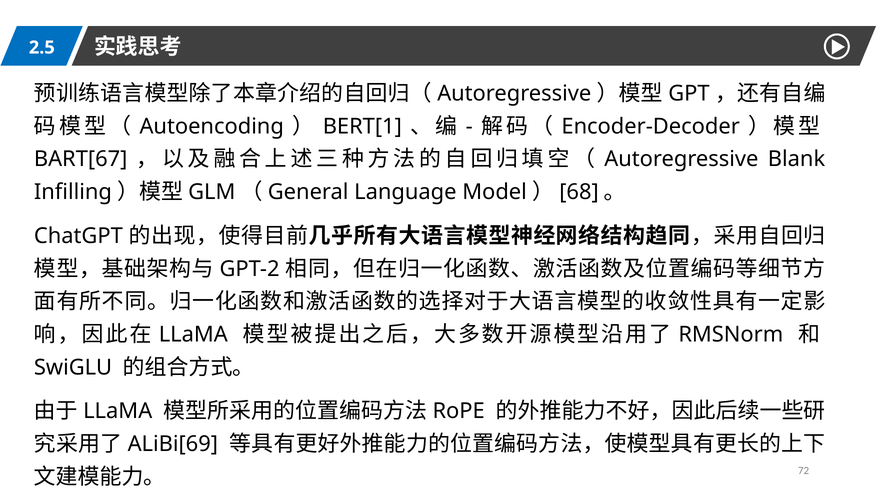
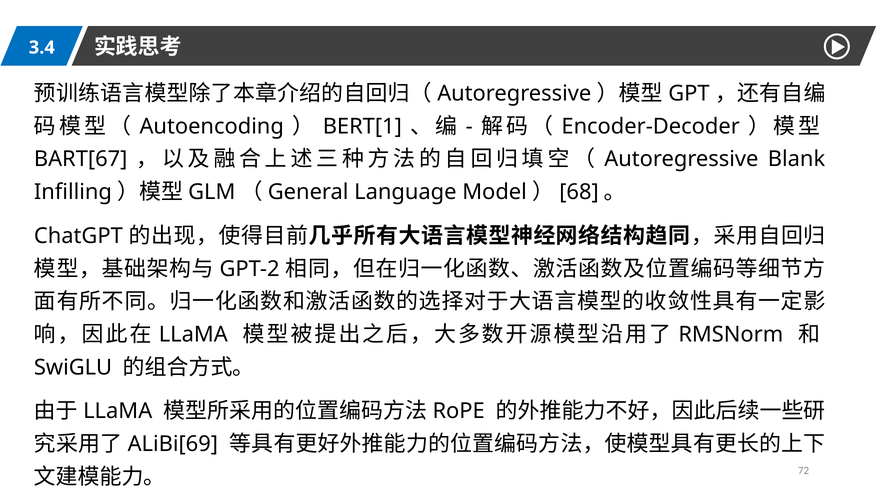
2.5: 2.5 -> 3.4 (42, 48)
